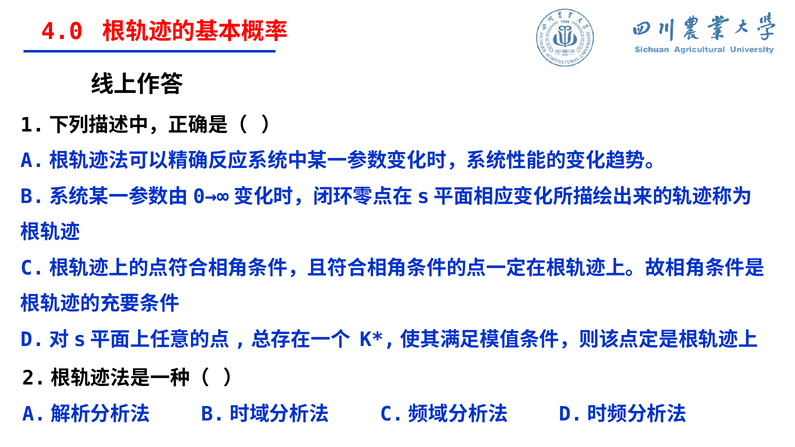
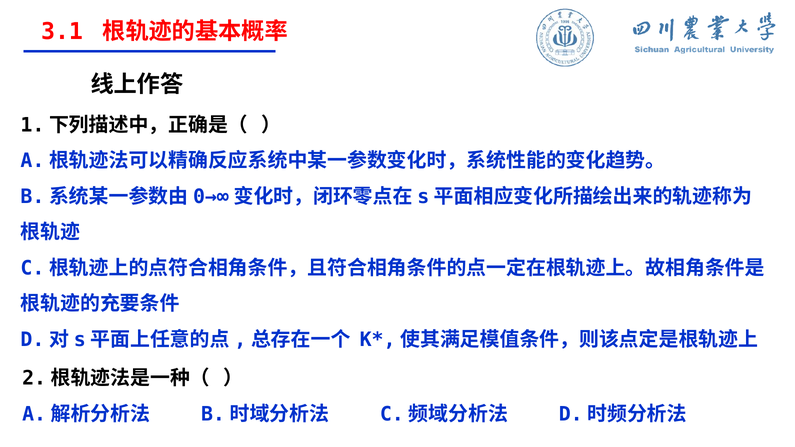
4.0: 4.0 -> 3.1 (62, 32)
